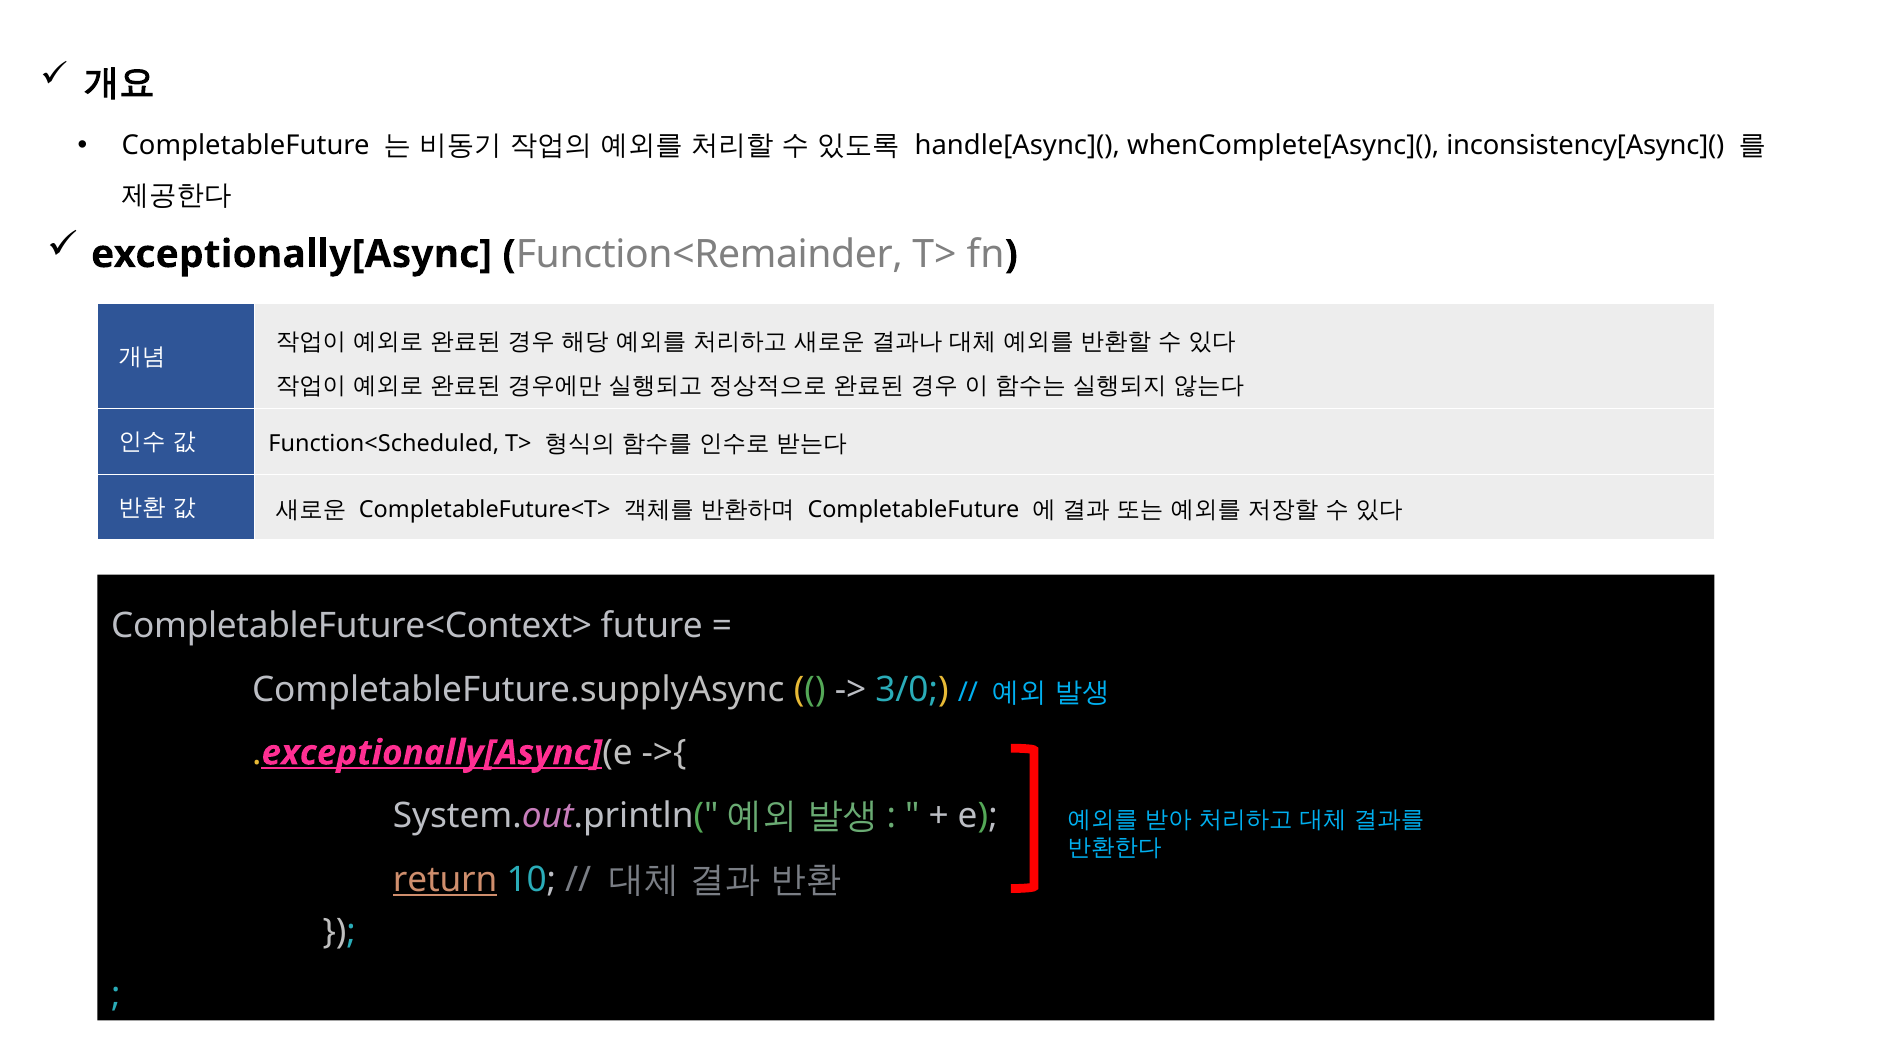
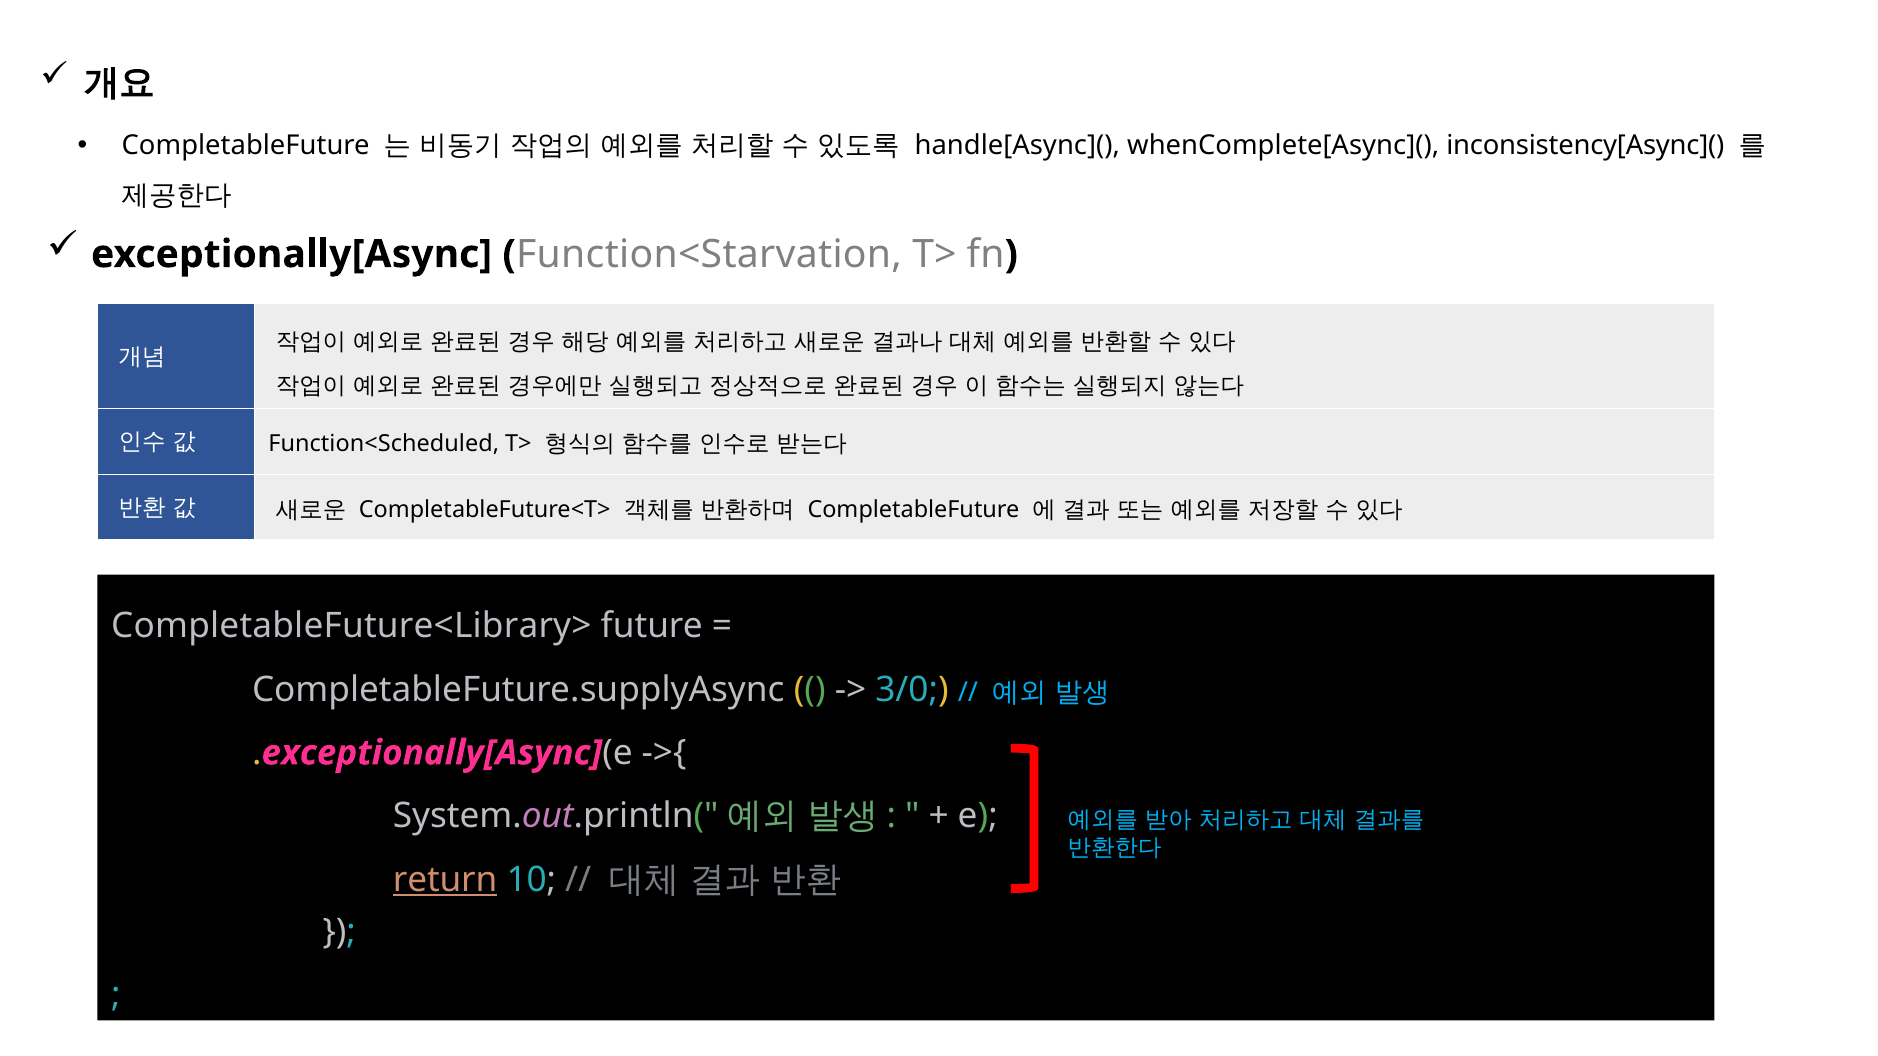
Function<Remainder: Function<Remainder -> Function<Starvation (709, 254)
CompletableFuture<Context>: CompletableFuture<Context> -> CompletableFuture<Library> (351, 626)
exceptionally[Async underline: present -> none (432, 753)
